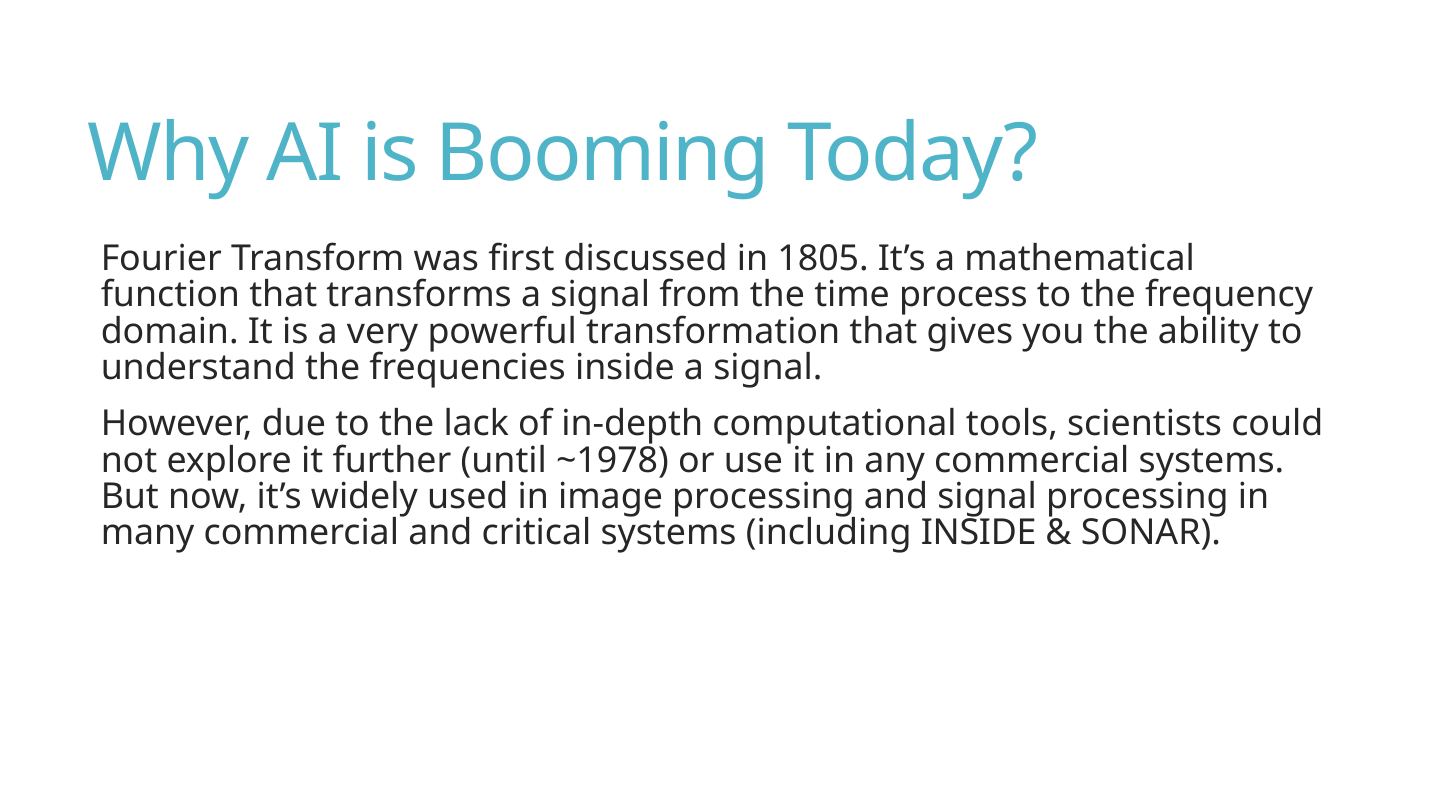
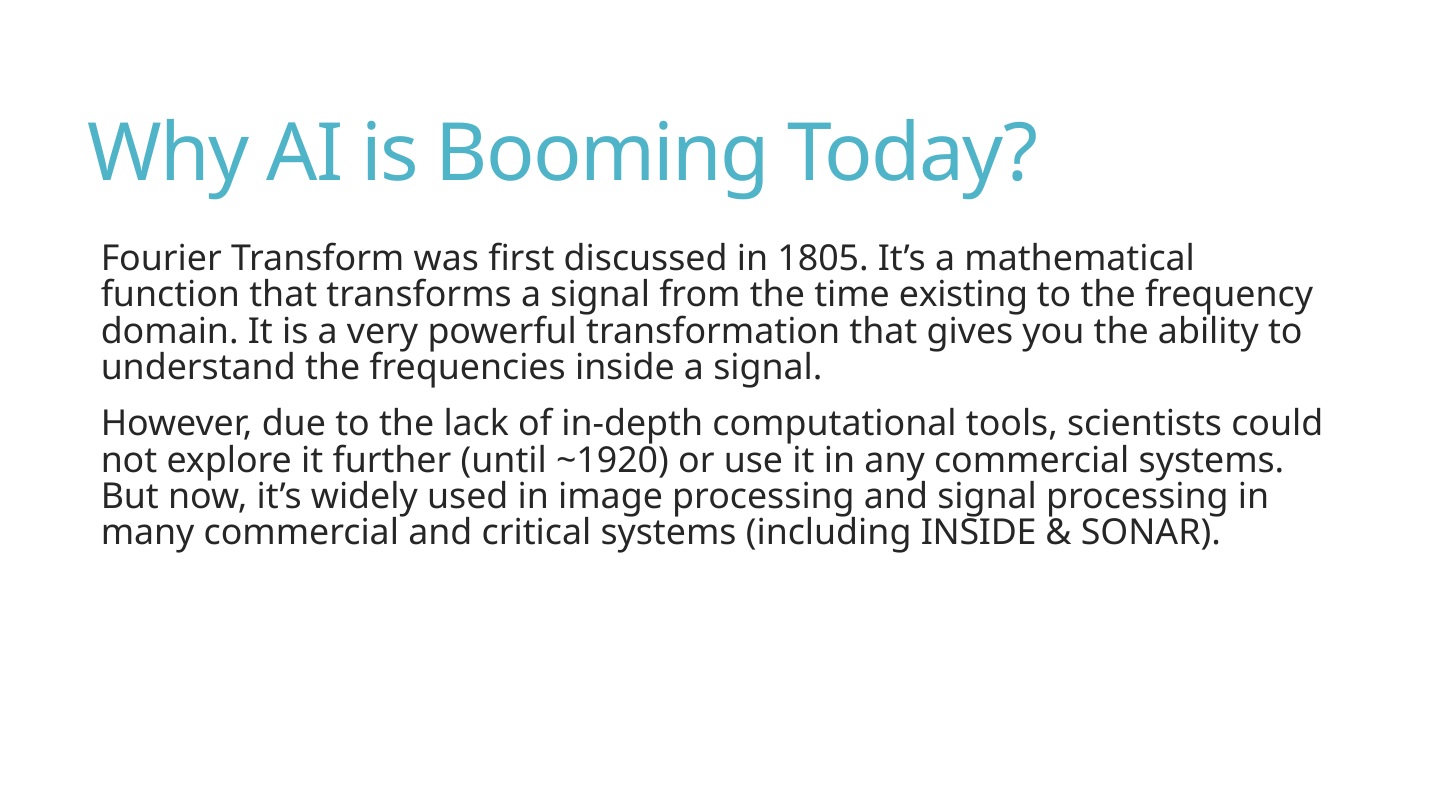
process: process -> existing (964, 295)
~1978: ~1978 -> ~1920 (612, 460)
